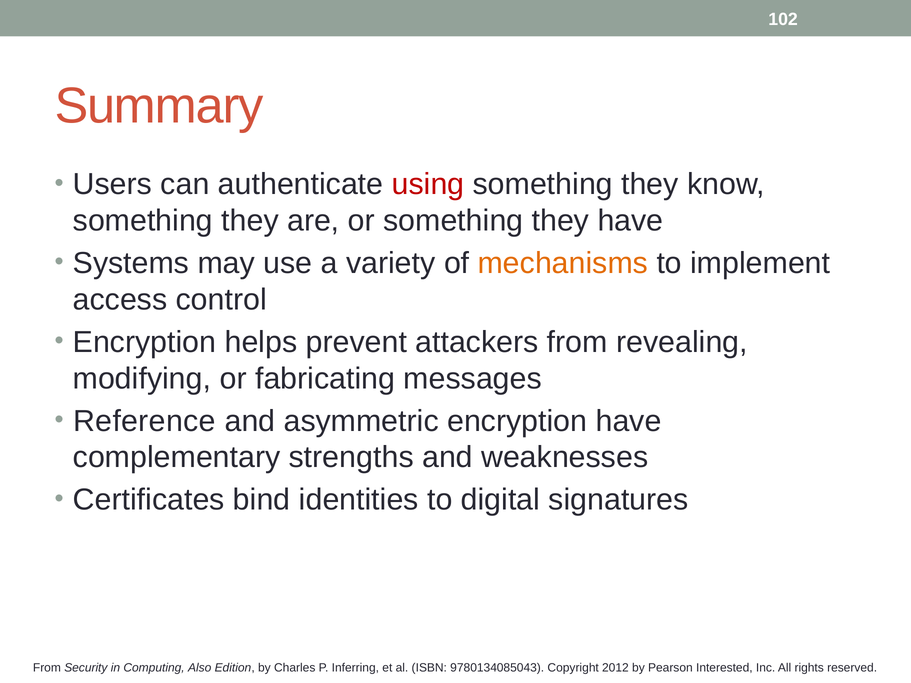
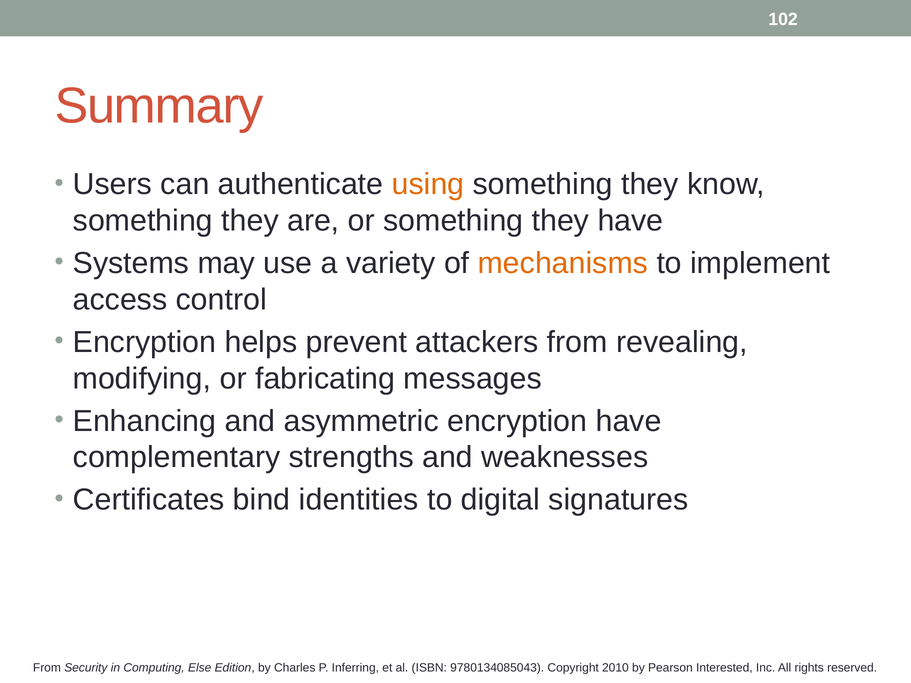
using colour: red -> orange (428, 184)
Reference: Reference -> Enhancing (145, 421)
Also: Also -> Else (200, 668)
2012: 2012 -> 2010 (615, 668)
